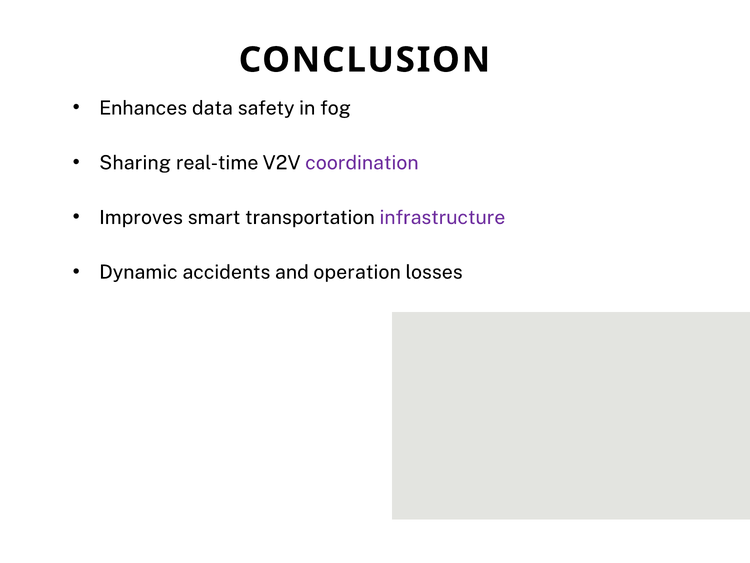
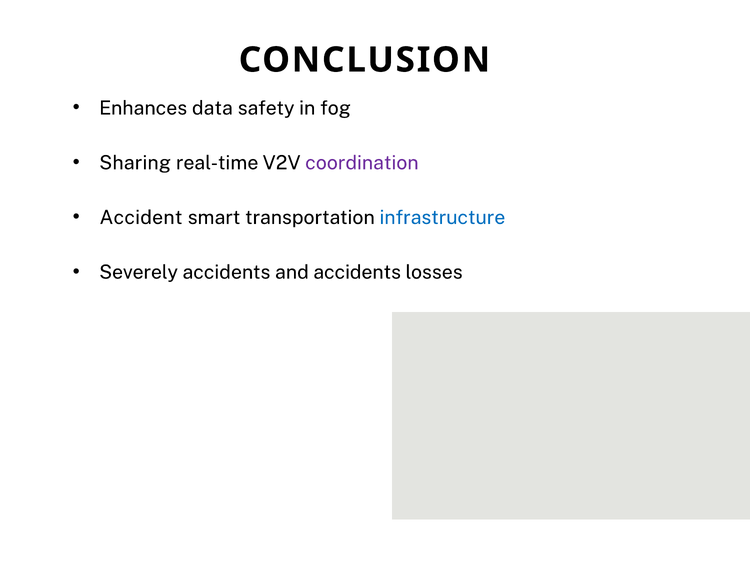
Improves: Improves -> Accident (141, 217)
infrastructure colour: purple -> blue (442, 217)
Dynamic: Dynamic -> Severely (139, 272)
and operation: operation -> accidents (357, 272)
